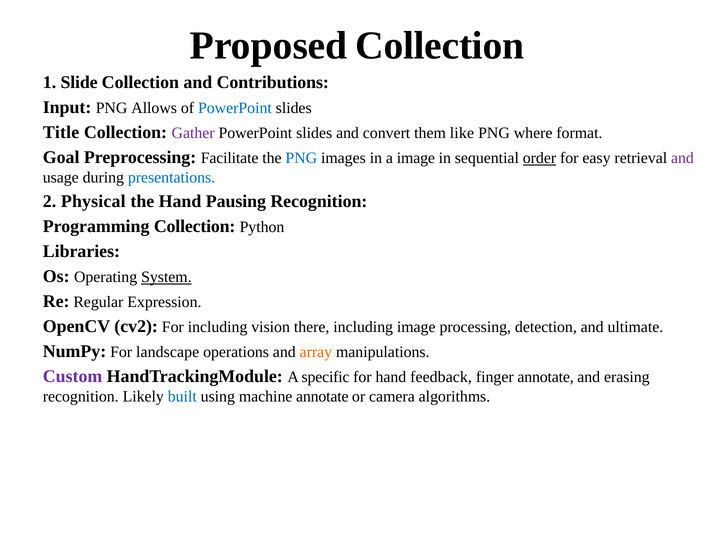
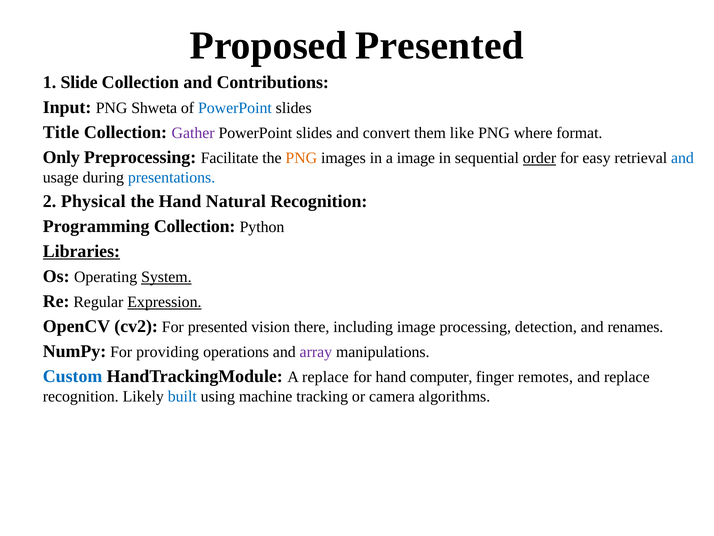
Proposed Collection: Collection -> Presented (439, 46)
Allows: Allows -> Shweta (154, 108)
Goal: Goal -> Only (61, 157)
PNG colour: blue -> orange (301, 158)
and colour: purple -> blue (683, 158)
Pausing: Pausing -> Natural (236, 201)
Libraries underline: none -> present (81, 251)
Expression underline: none -> present (164, 302)
For including: including -> presented (218, 327)
ultimate: ultimate -> renames (635, 327)
landscape: landscape -> providing (168, 352)
array colour: orange -> purple (316, 352)
Custom colour: purple -> blue (73, 376)
A specific: specific -> replace (325, 377)
feedback: feedback -> computer (441, 377)
finger annotate: annotate -> remotes (545, 377)
and erasing: erasing -> replace (627, 377)
machine annotate: annotate -> tracking (322, 396)
